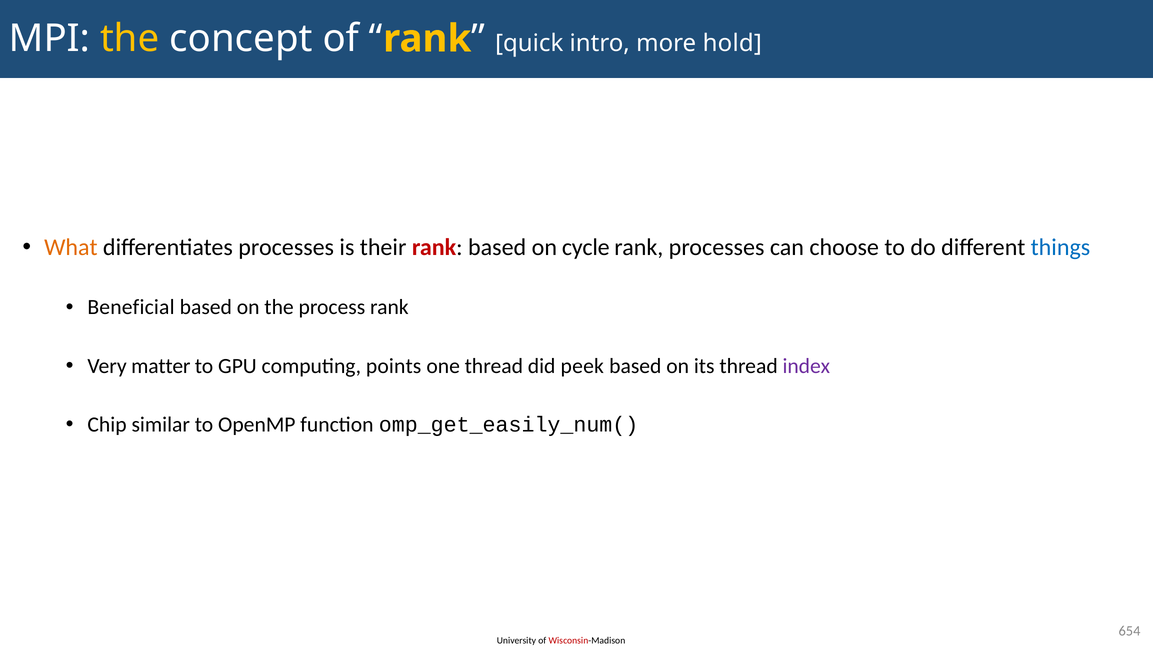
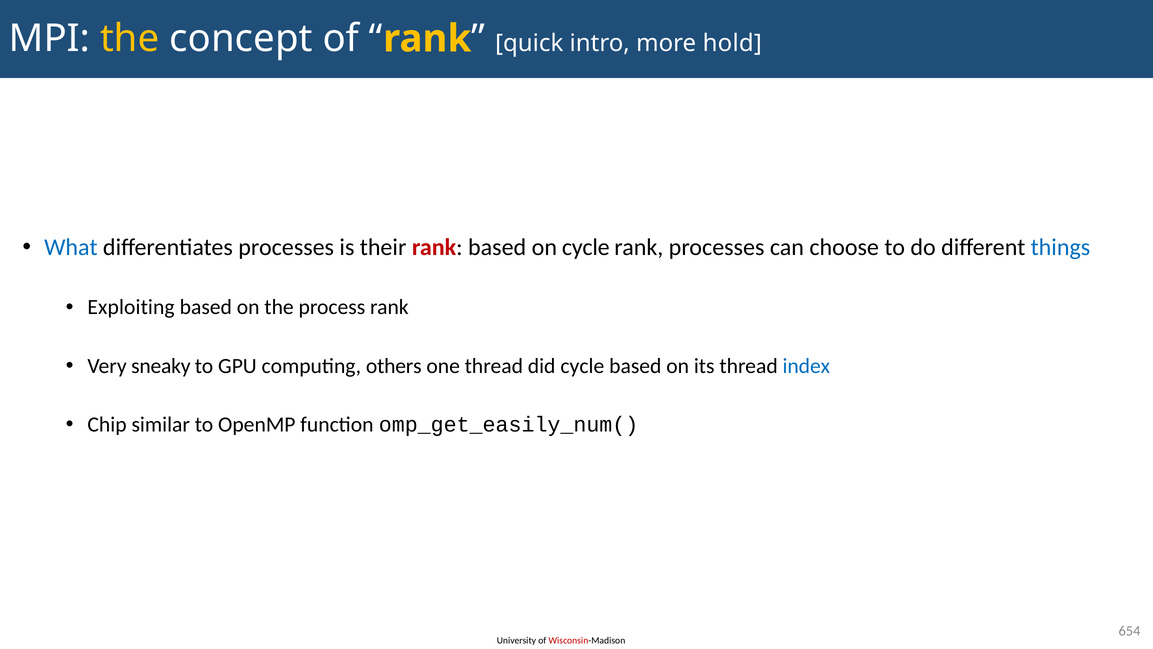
What colour: orange -> blue (71, 247)
Beneficial: Beneficial -> Exploiting (131, 307)
matter: matter -> sneaky (161, 366)
points: points -> others (394, 366)
did peek: peek -> cycle (582, 366)
index colour: purple -> blue (806, 366)
